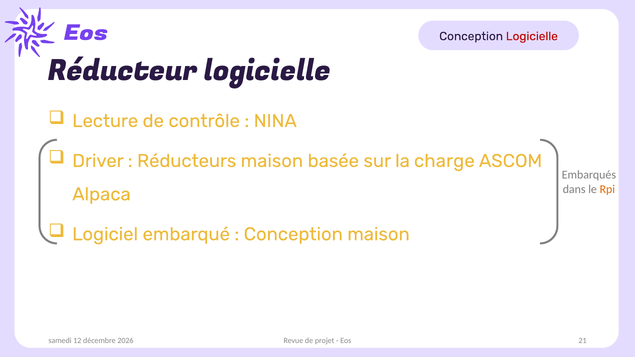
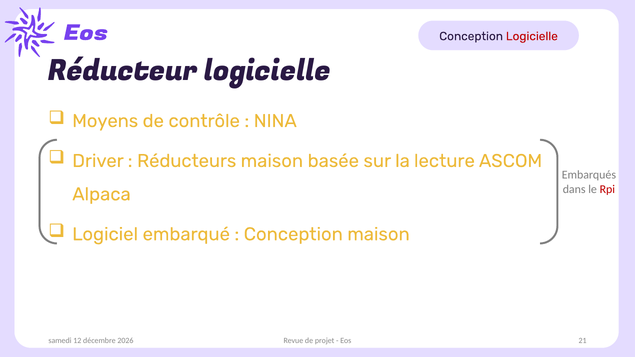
Lecture: Lecture -> Moyens (105, 121)
charge: charge -> lecture (444, 161)
Rpi colour: orange -> red (607, 189)
